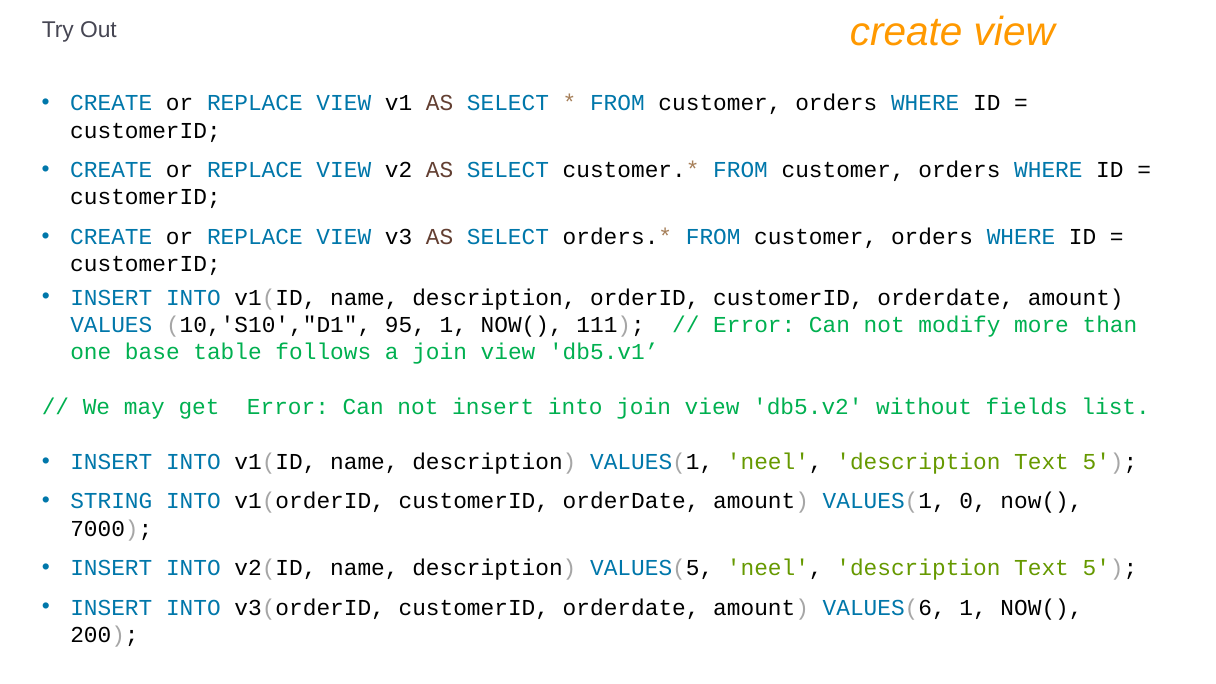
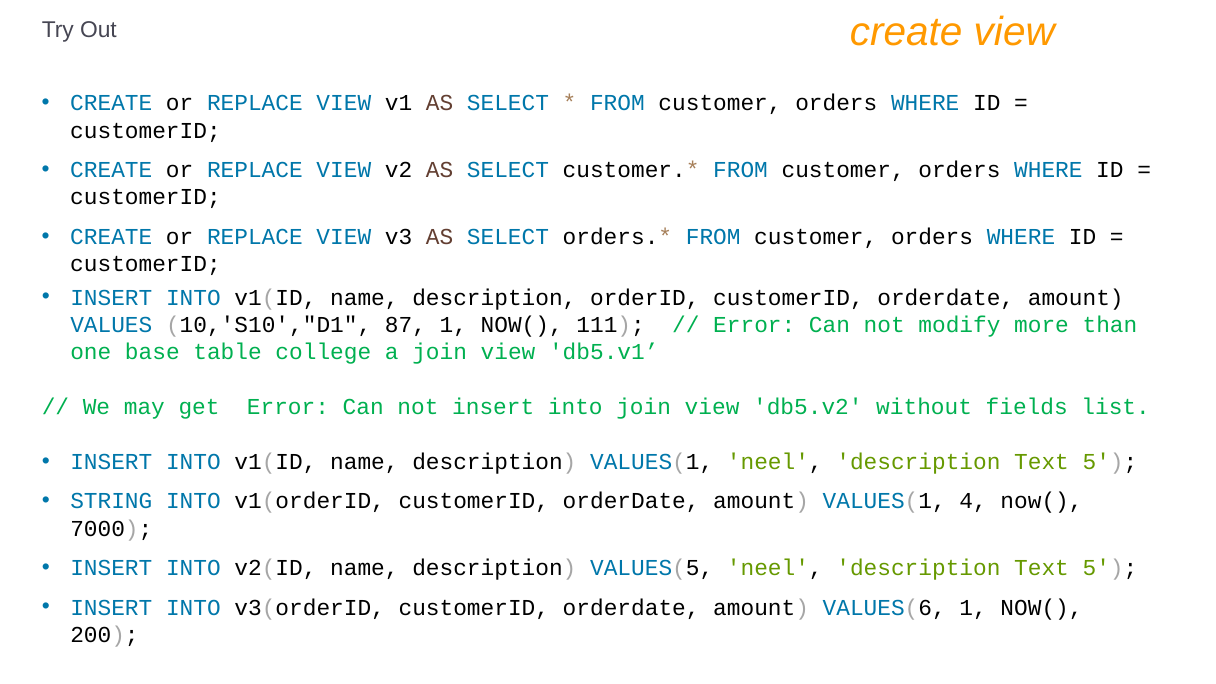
95: 95 -> 87 (405, 325)
follows: follows -> college (323, 352)
0: 0 -> 4 (973, 501)
